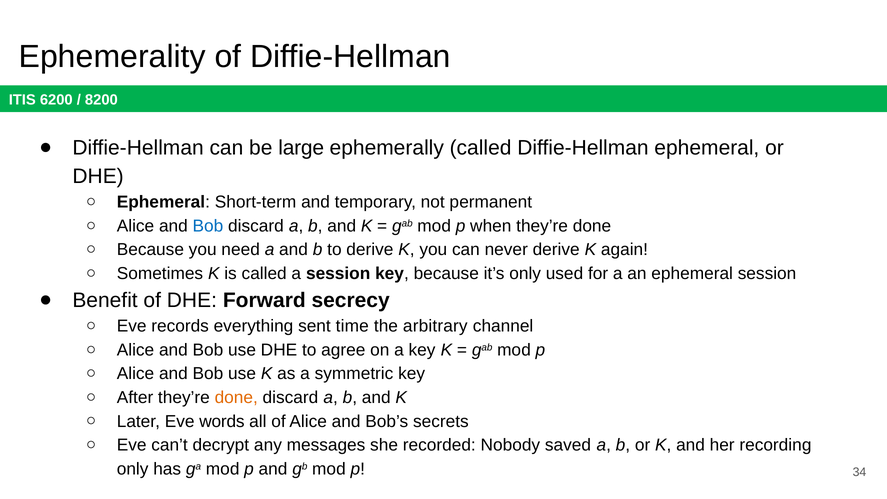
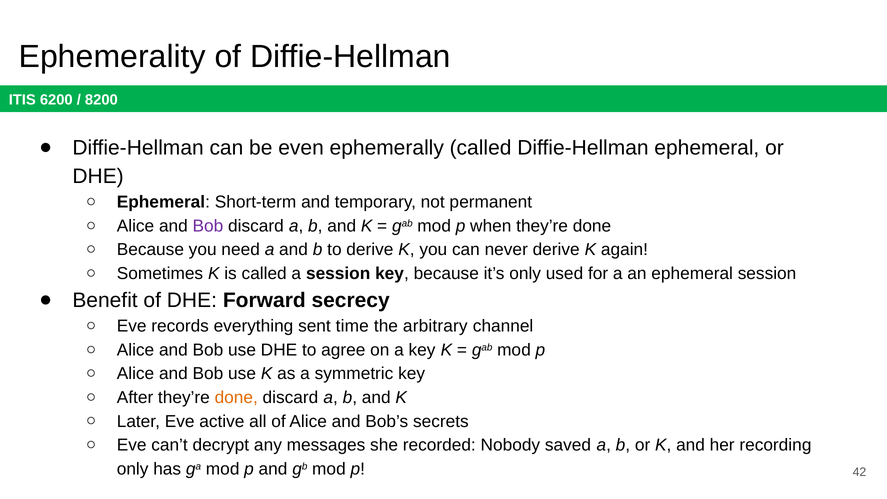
large: large -> even (301, 148)
Bob colour: blue -> purple (208, 226)
words: words -> active (222, 421)
34: 34 -> 42 (859, 472)
